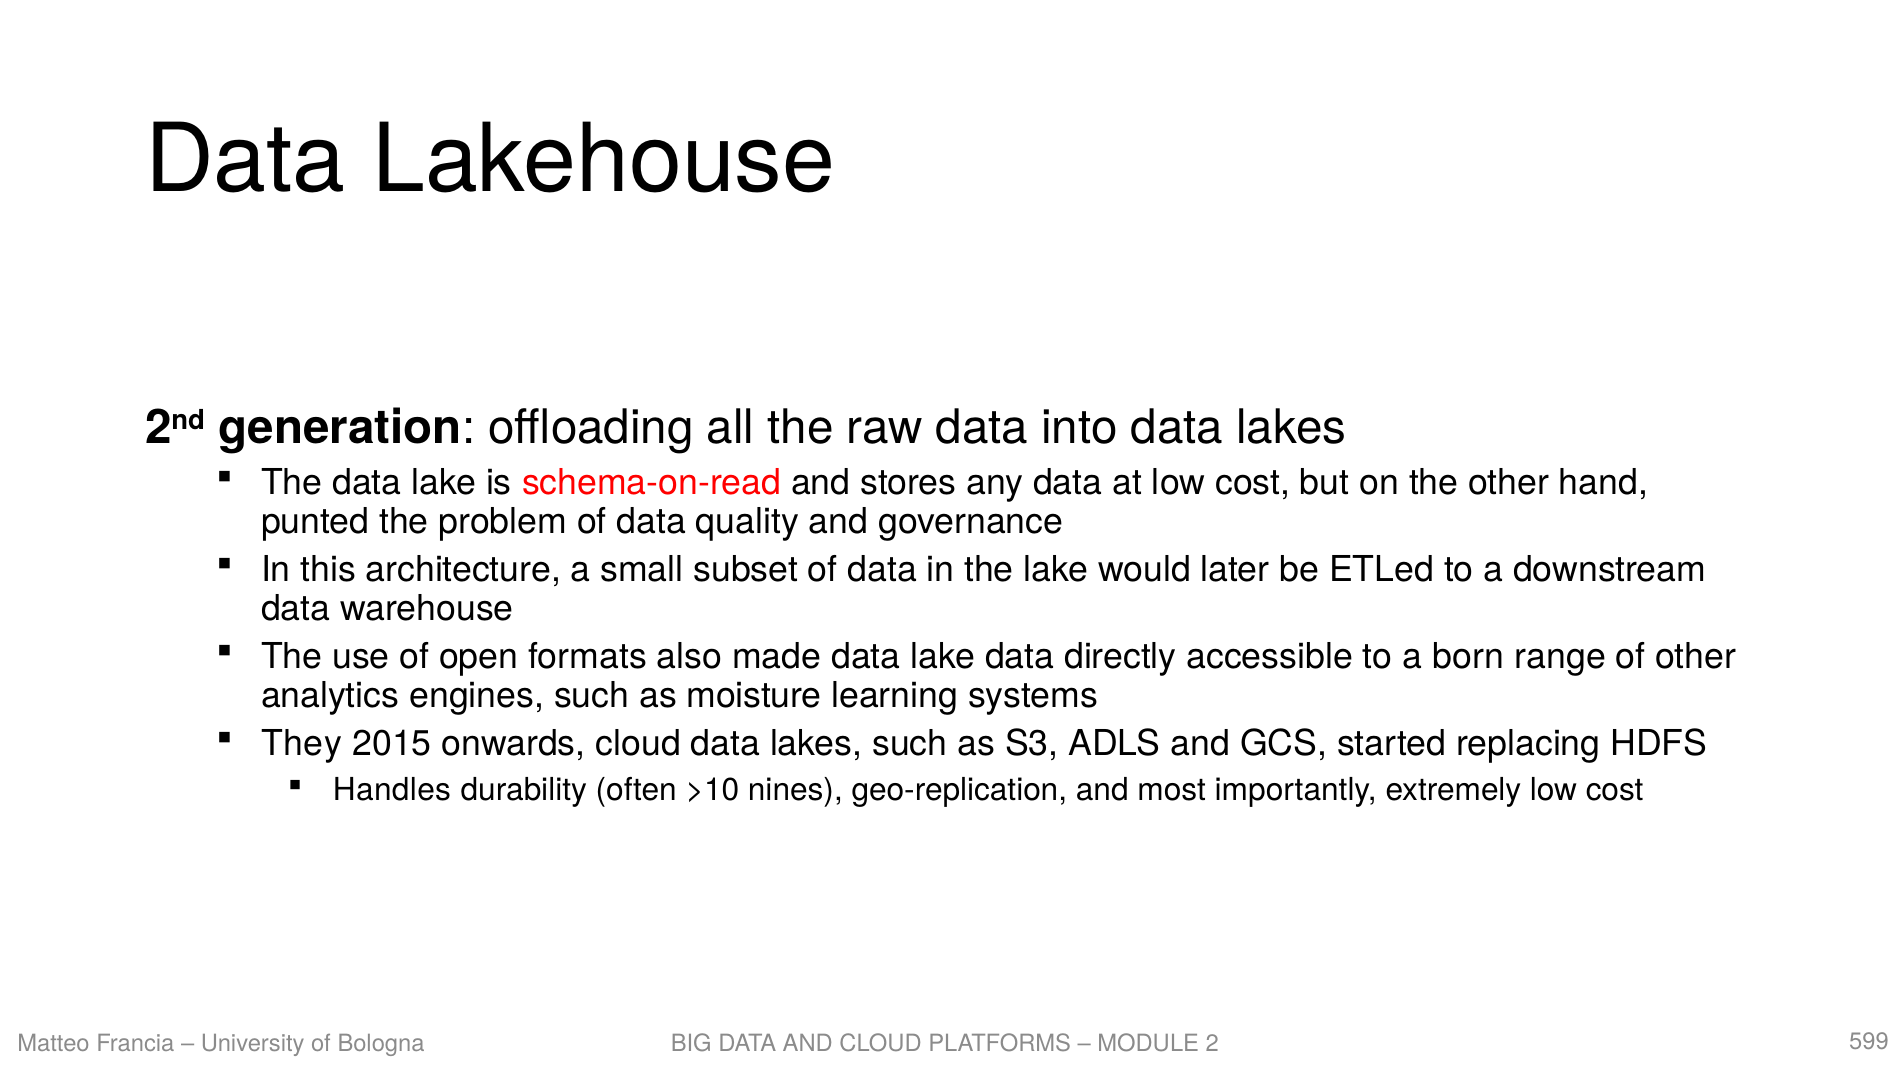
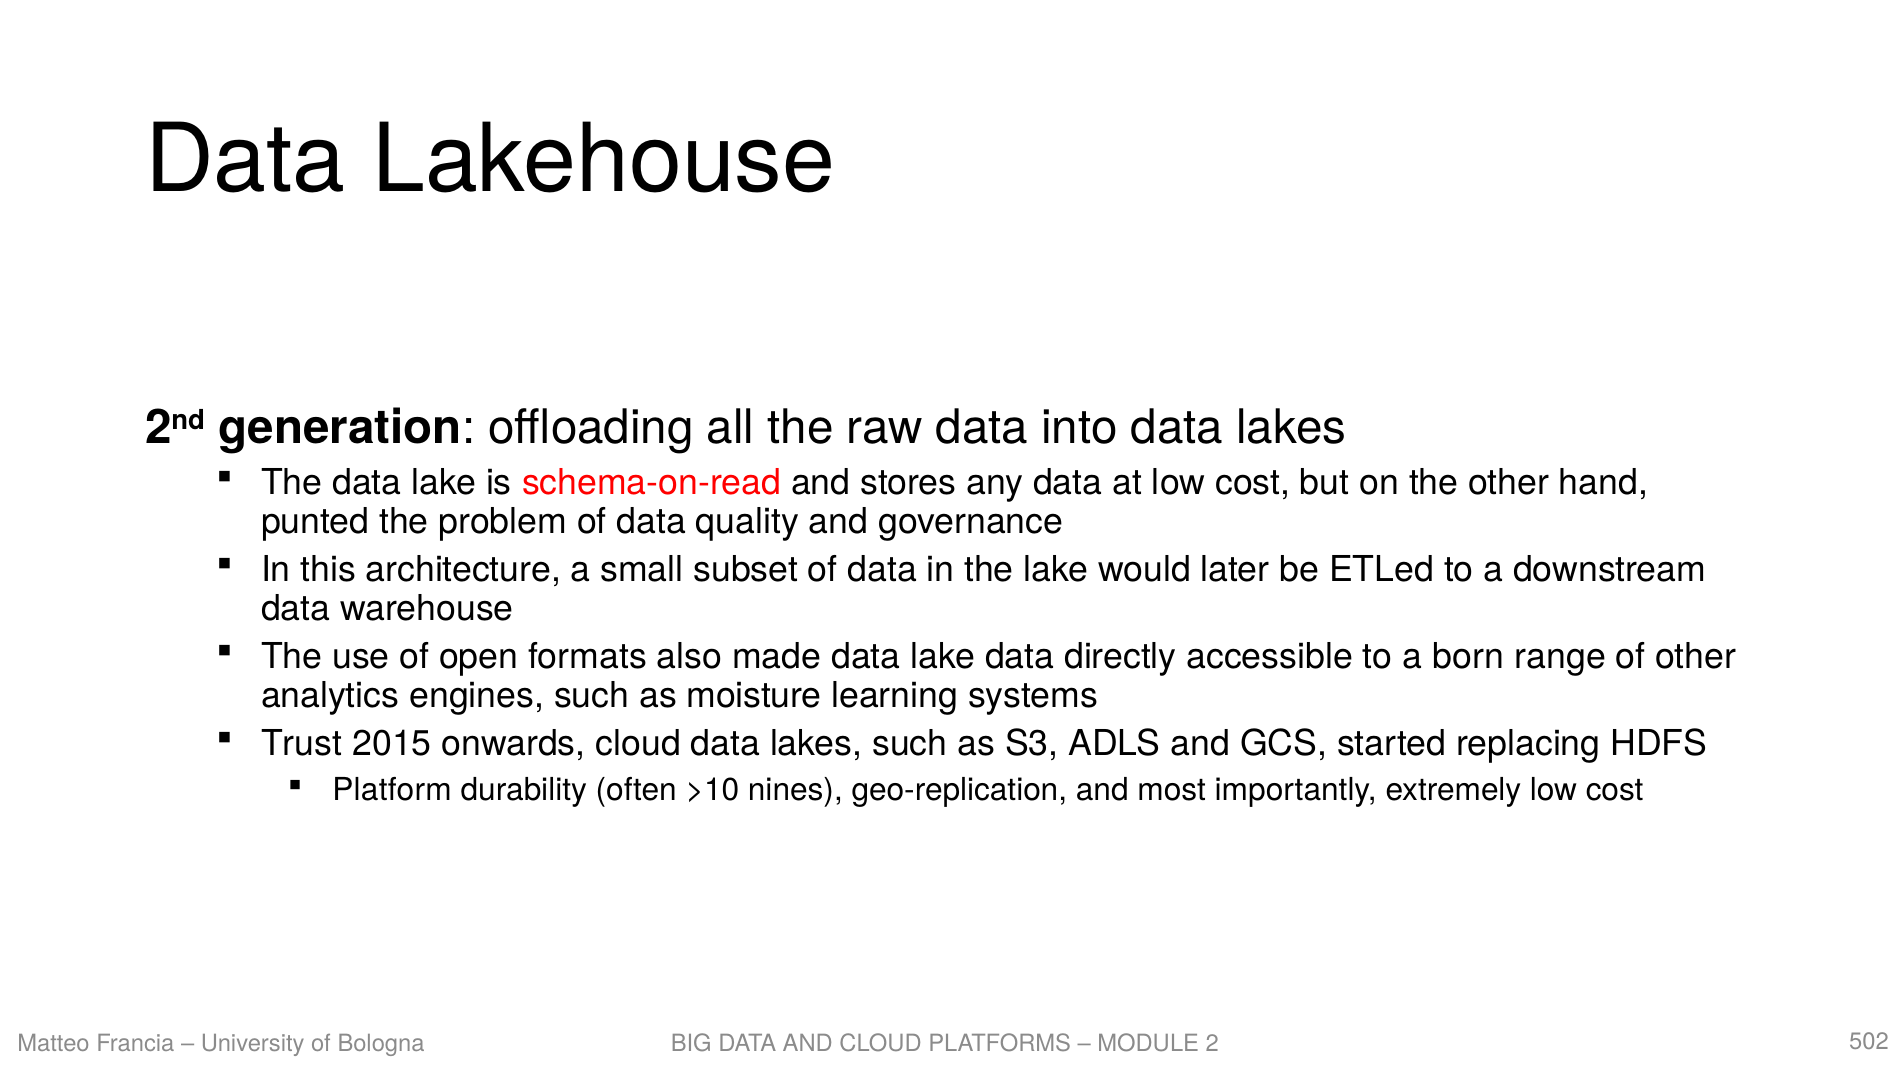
They: They -> Trust (302, 744)
Handles: Handles -> Platform (392, 790)
599: 599 -> 502 (1869, 1041)
